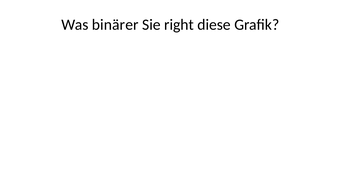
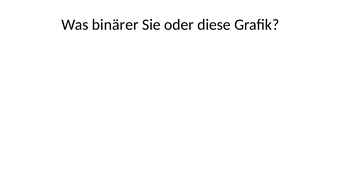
right: right -> oder (179, 25)
